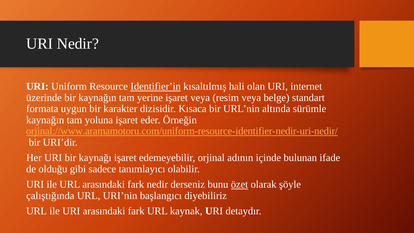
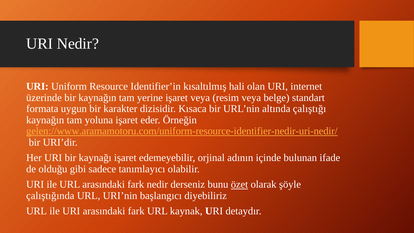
Identifier’in underline: present -> none (156, 86)
sürümle: sürümle -> çalıştığı (310, 109)
orjinal://www.aramamotoru.com/uniform-resource-identifier-nedir-uri-nedir/: orjinal://www.aramamotoru.com/uniform-resource-identifier-nedir-uri-nedir/ -> gelen://www.aramamotoru.com/uniform-resource-identifier-nedir-uri-nedir/ (182, 131)
